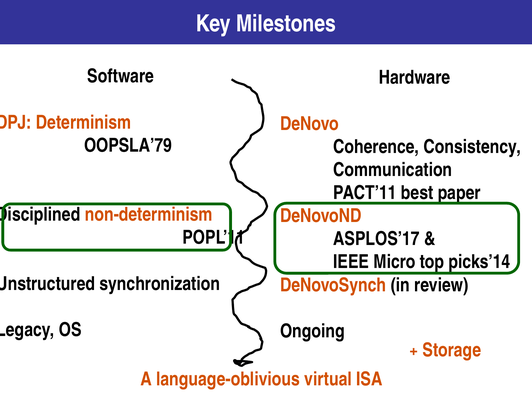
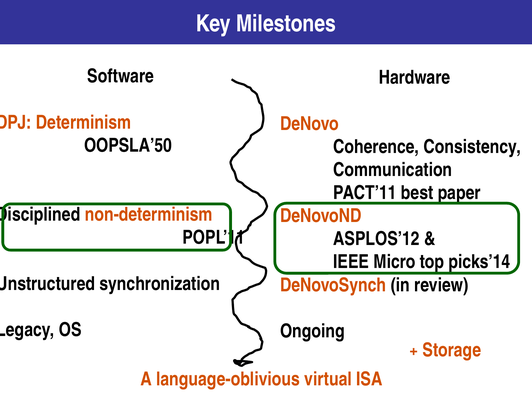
OOPSLA’79: OOPSLA’79 -> OOPSLA’50 (128, 145)
ASPLOS’17: ASPLOS’17 -> ASPLOS’12 (376, 239)
